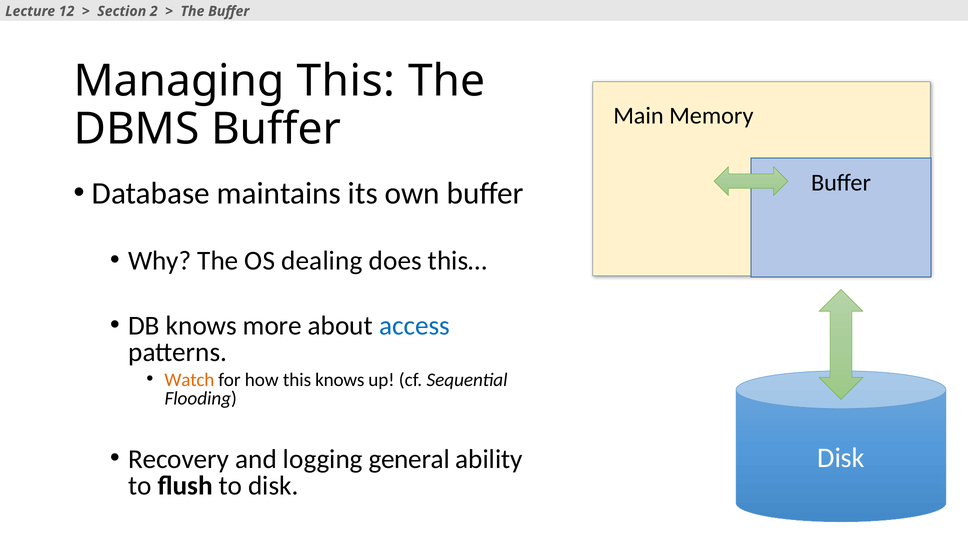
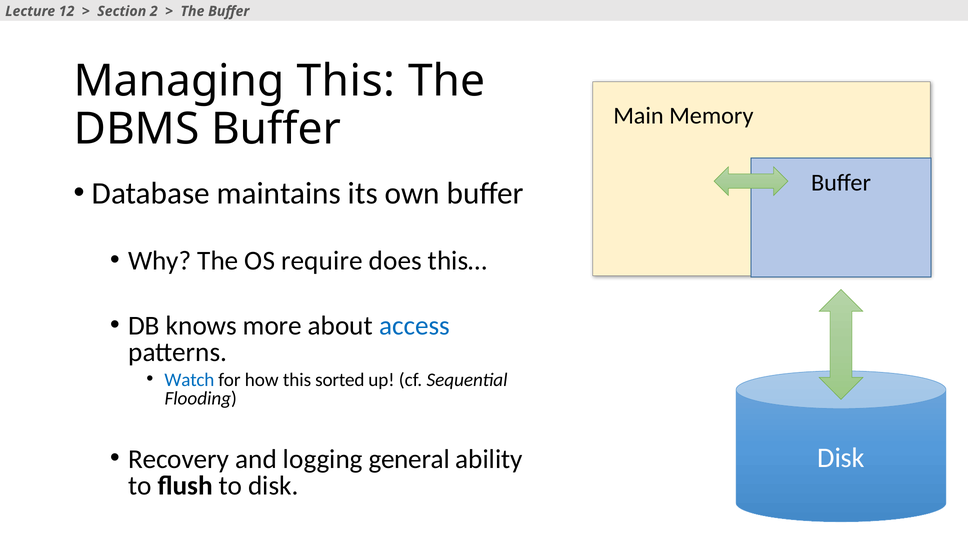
dealing: dealing -> require (322, 261)
Watch colour: orange -> blue (189, 379)
this knows: knows -> sorted (340, 379)
